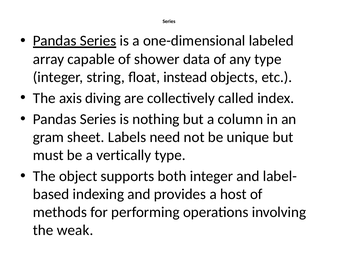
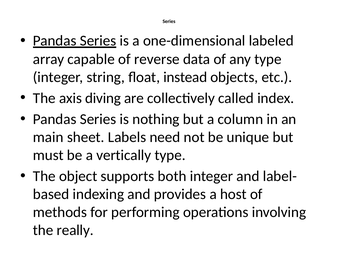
shower: shower -> reverse (157, 59)
gram: gram -> main (48, 137)
weak: weak -> really (75, 231)
